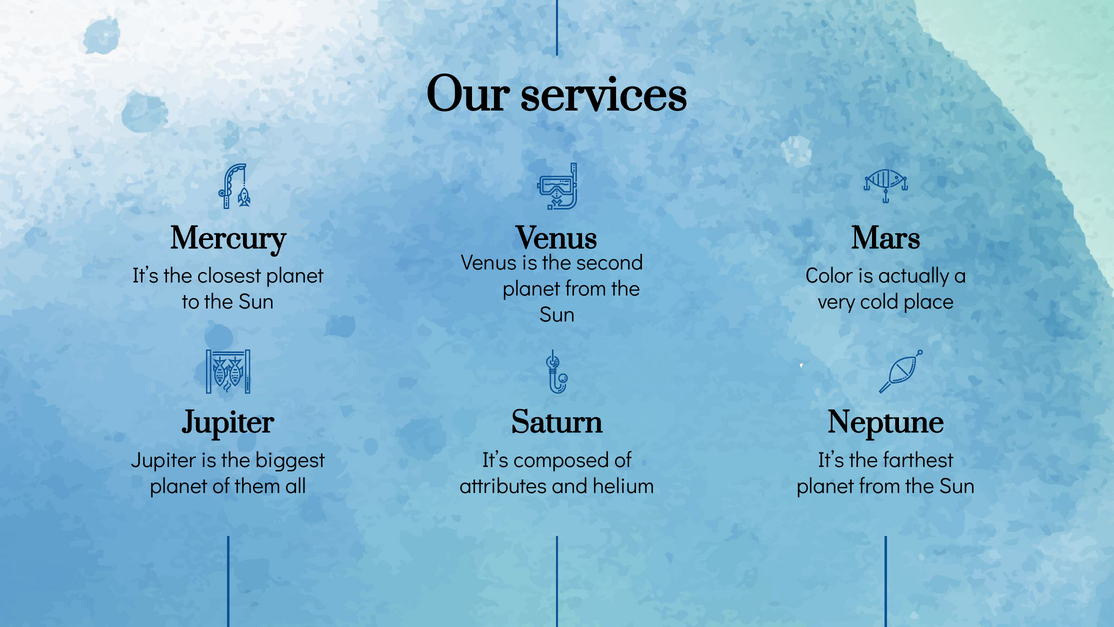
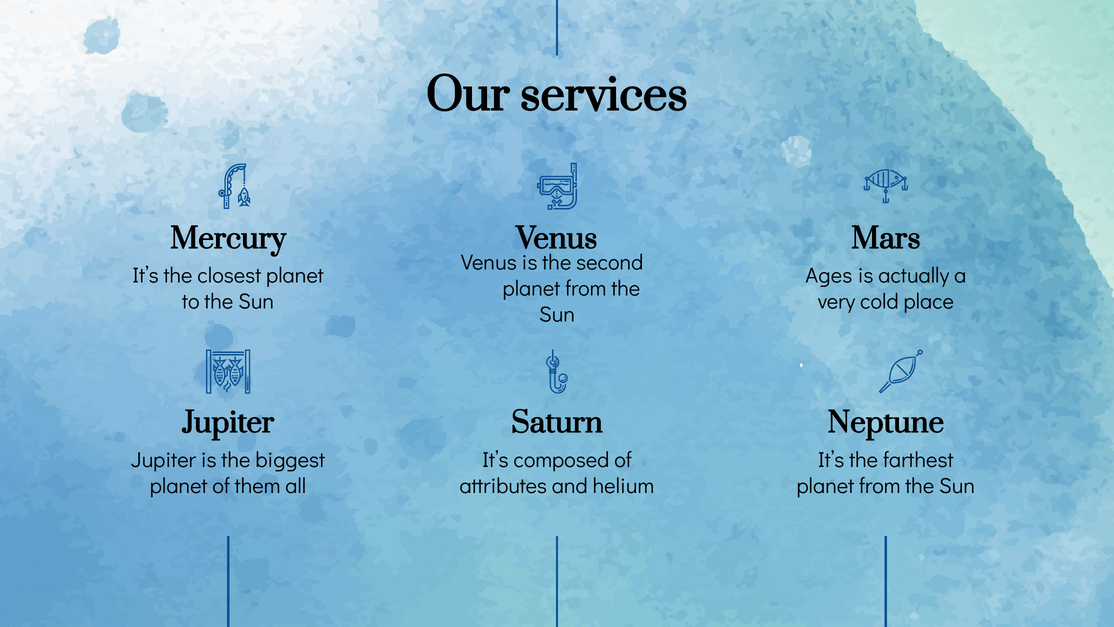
Color: Color -> Ages (829, 276)
